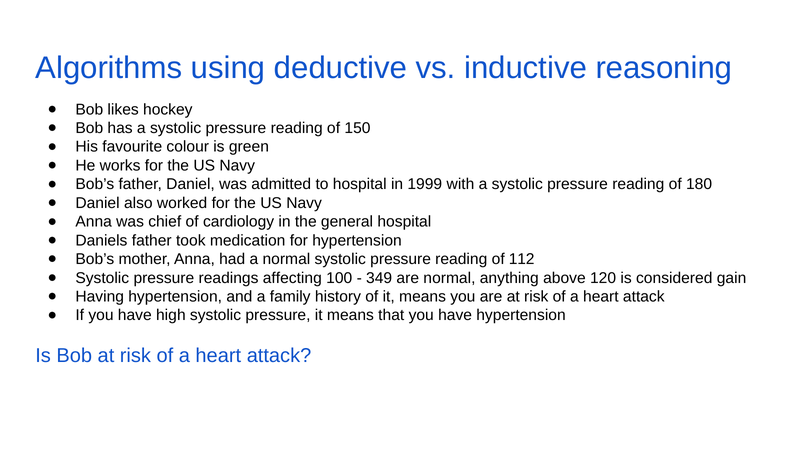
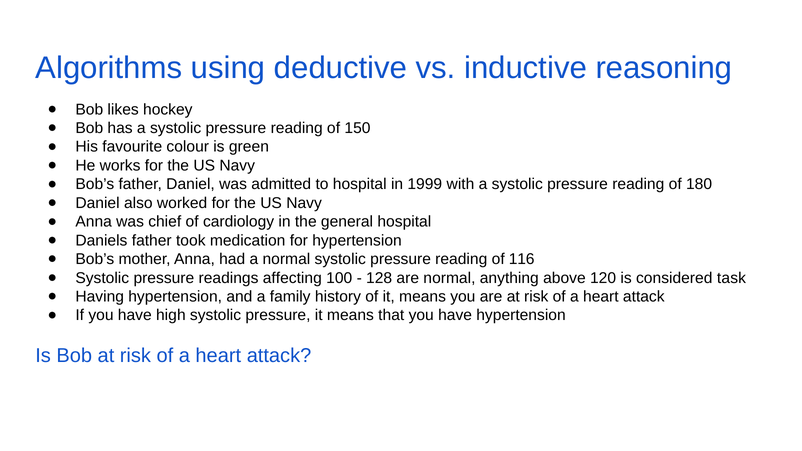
112: 112 -> 116 (522, 259)
349: 349 -> 128 (379, 278)
gain: gain -> task (731, 278)
